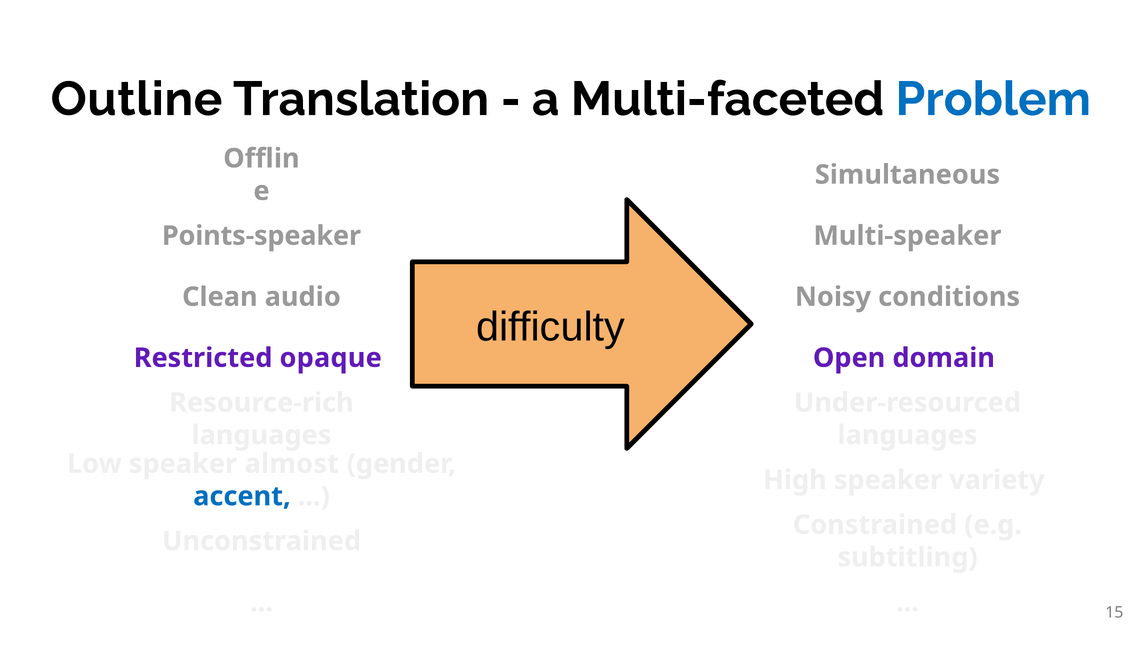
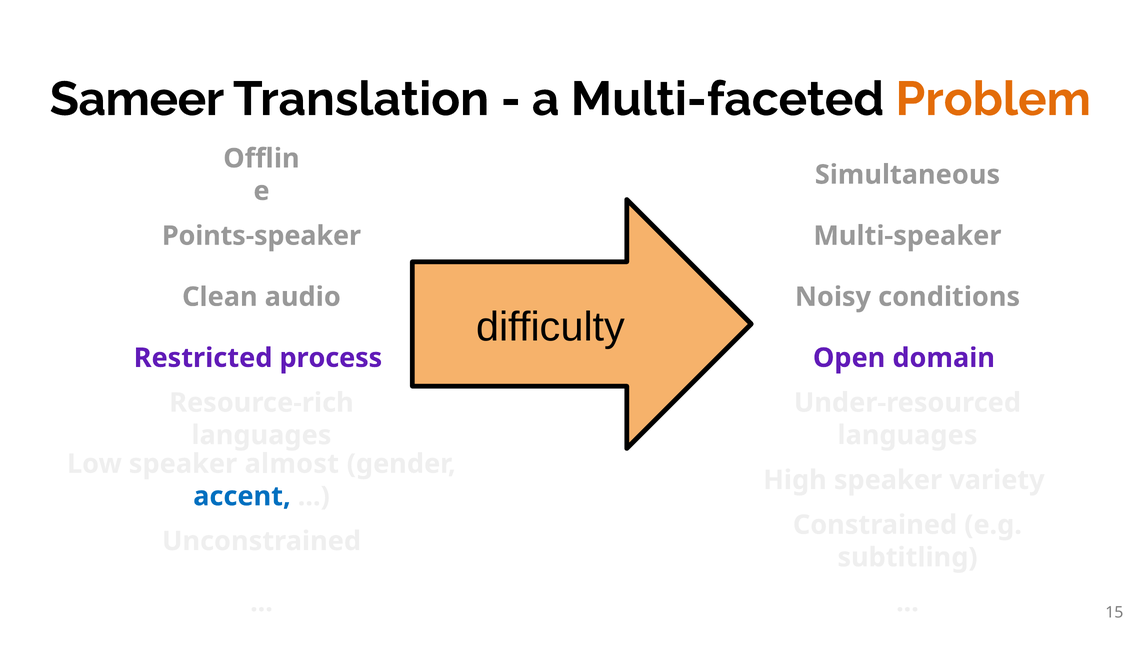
Outline: Outline -> Sameer (137, 99)
Problem colour: blue -> orange (993, 99)
opaque: opaque -> process (331, 358)
